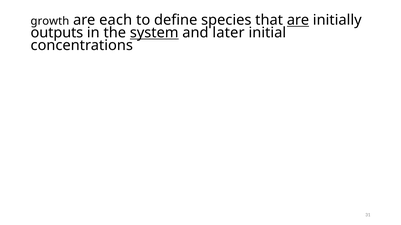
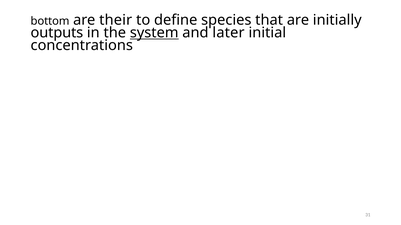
growth: growth -> bottom (50, 21)
each: each -> their (116, 20)
are underline: present -> none (298, 20)
